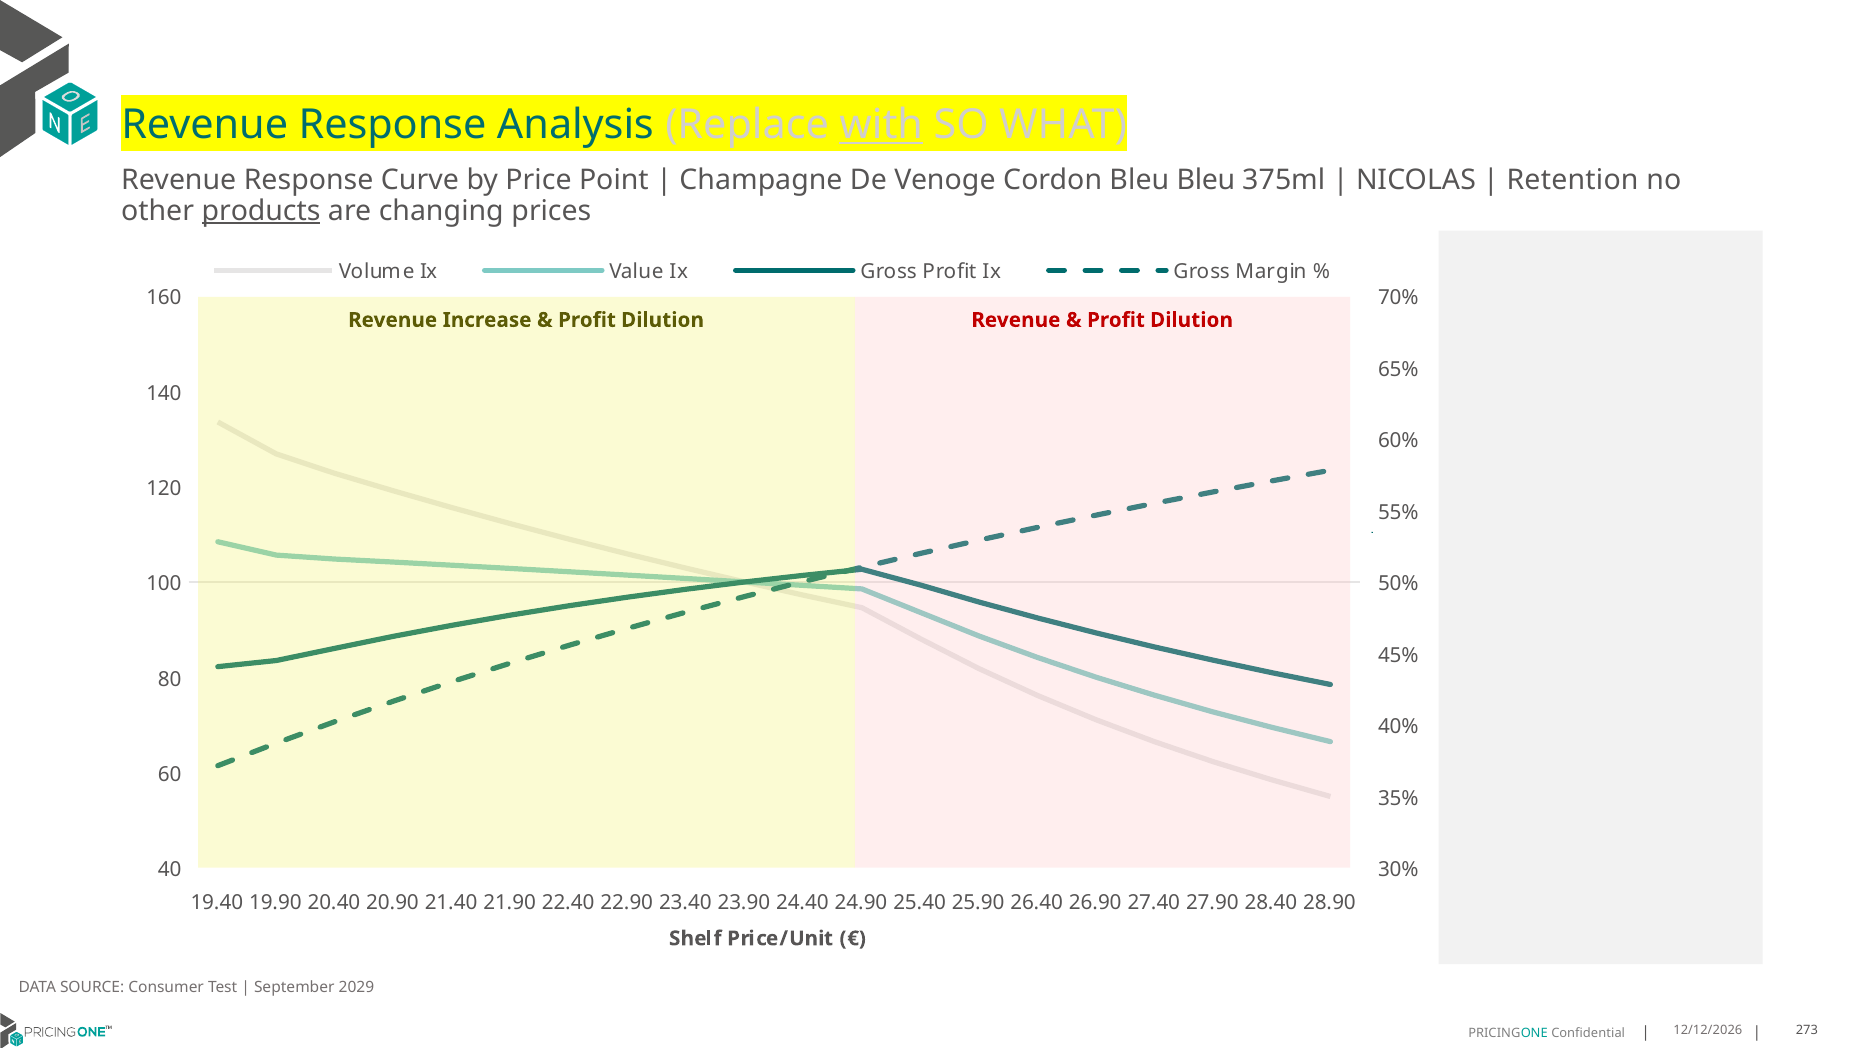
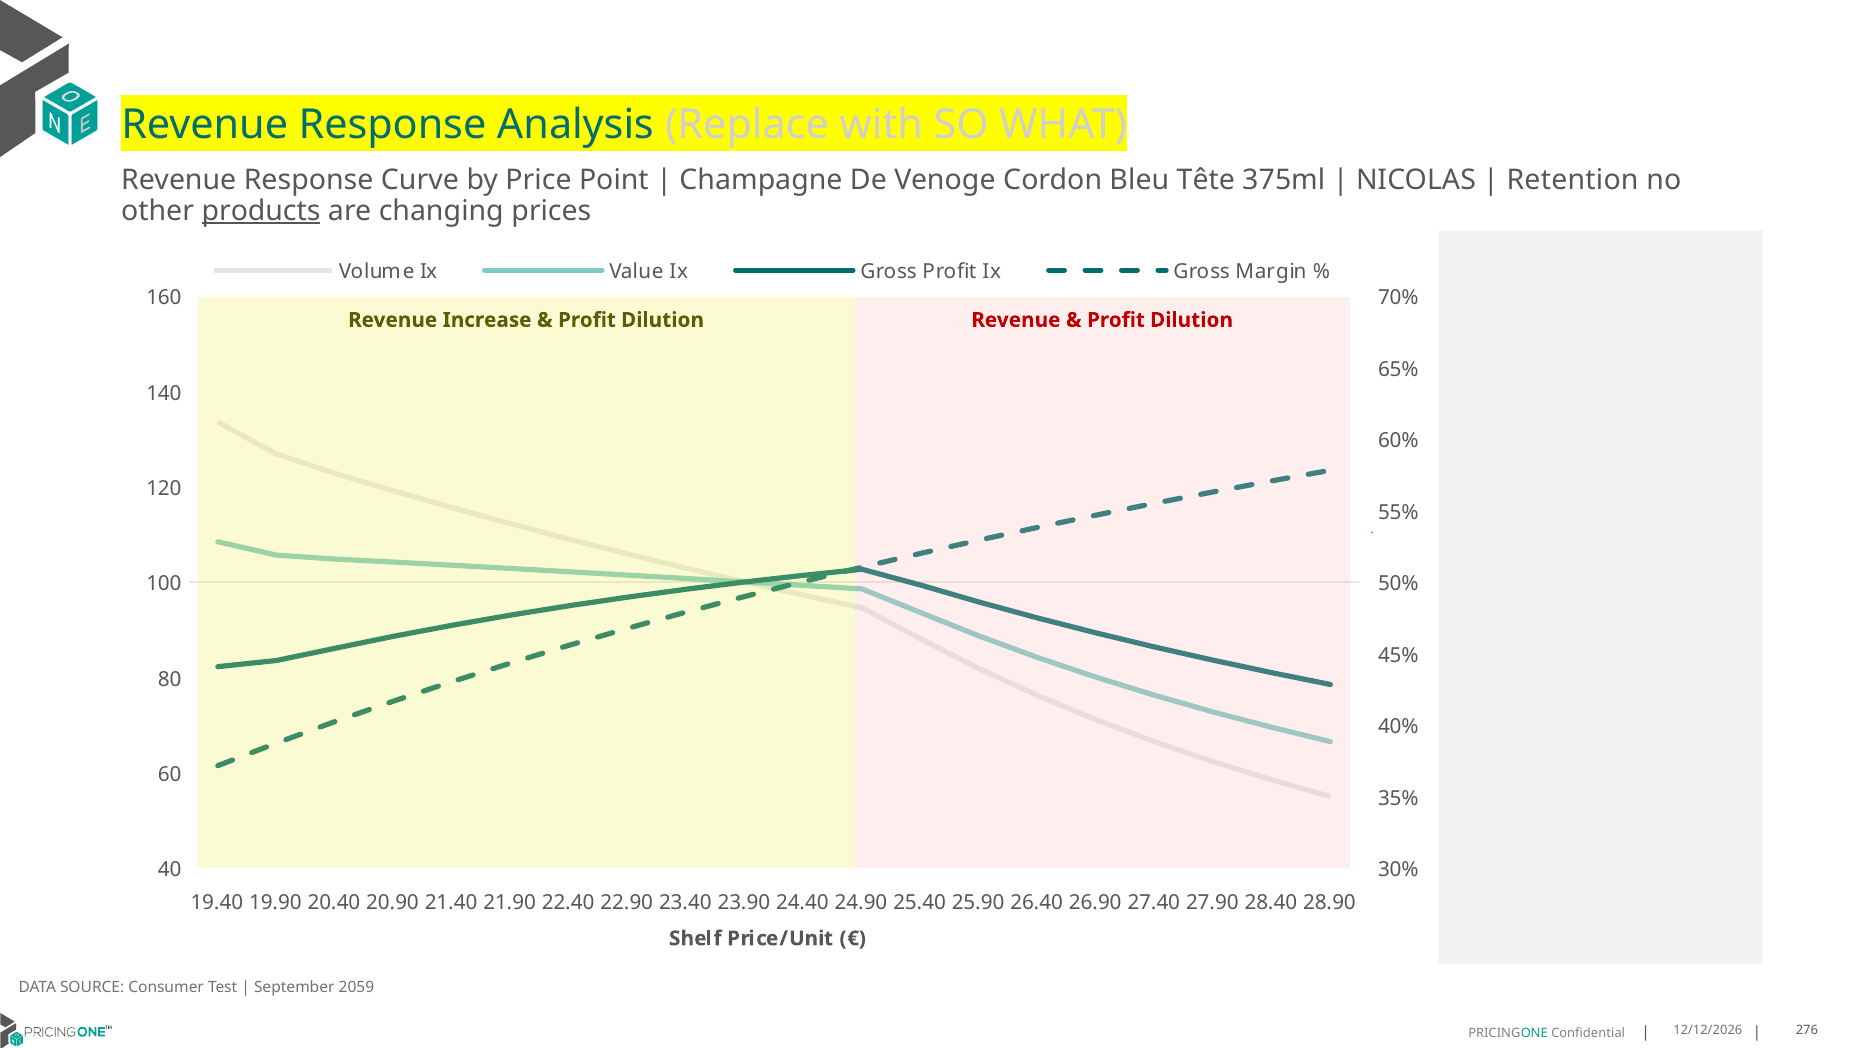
with underline: present -> none (881, 125)
Bleu Bleu: Bleu -> Tête (1206, 180)
2029: 2029 -> 2059 (356, 988)
273: 273 -> 276 (1807, 1031)
